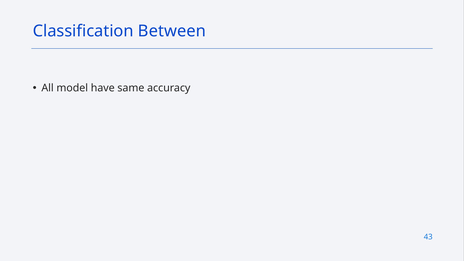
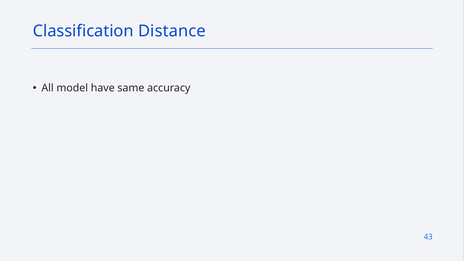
Between: Between -> Distance (172, 31)
